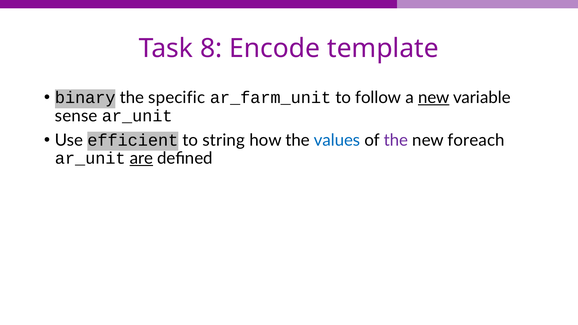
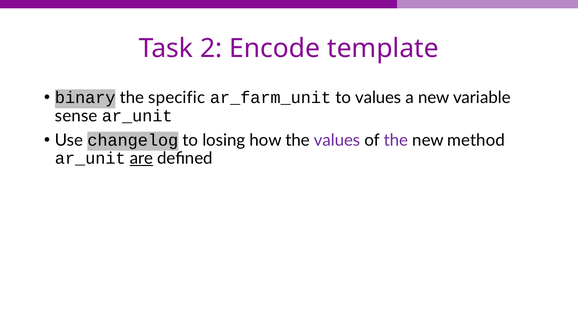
8: 8 -> 2 (211, 49)
to follow: follow -> values (378, 98)
new underline: present -> none (434, 98)
efficient: efficient -> changelog (133, 140)
string: string -> losing (224, 140)
values colour: blue -> purple (337, 140)
foreach: foreach -> method (476, 140)
